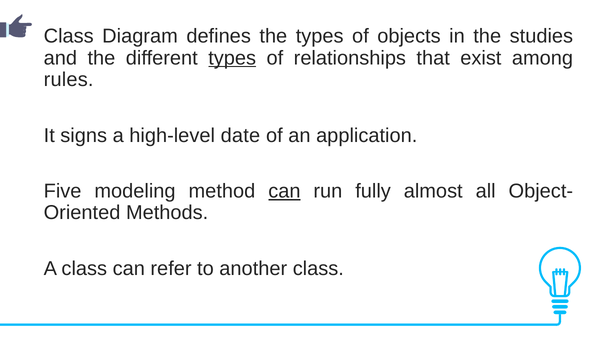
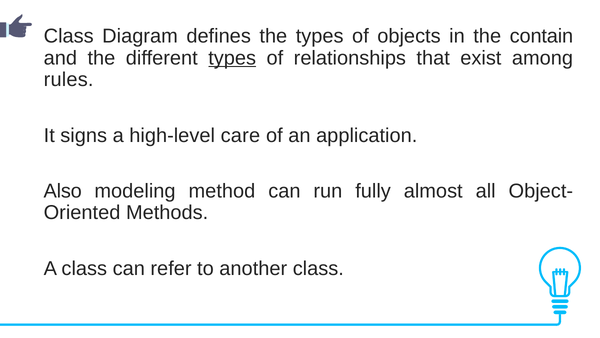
studies: studies -> contain (541, 36)
date: date -> care (240, 135)
Five: Five -> Also (63, 191)
can underline: present -> none (284, 191)
